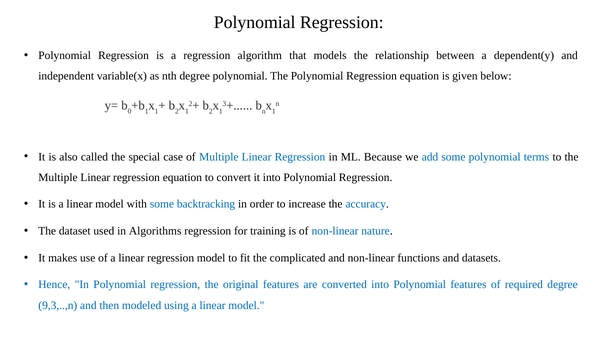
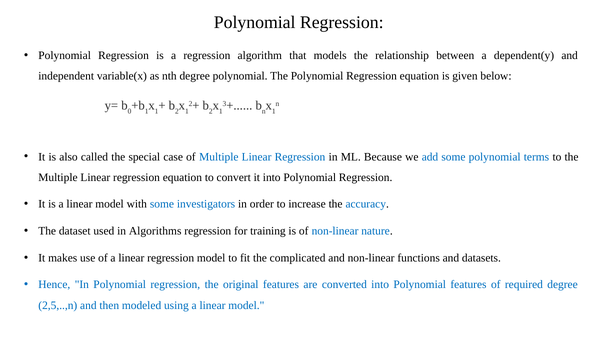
backtracking: backtracking -> investigators (206, 204)
9,3,..,n: 9,3,..,n -> 2,5,..,n (58, 306)
